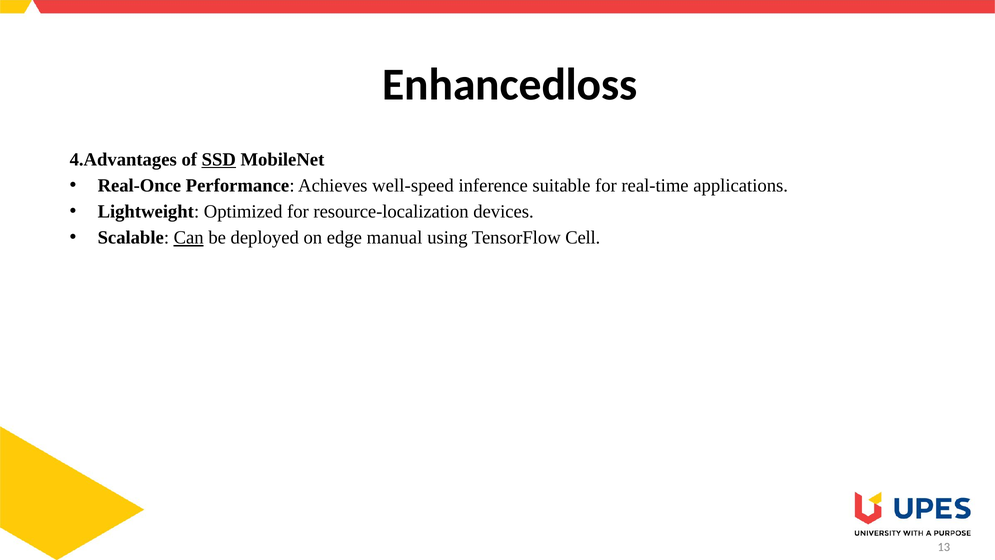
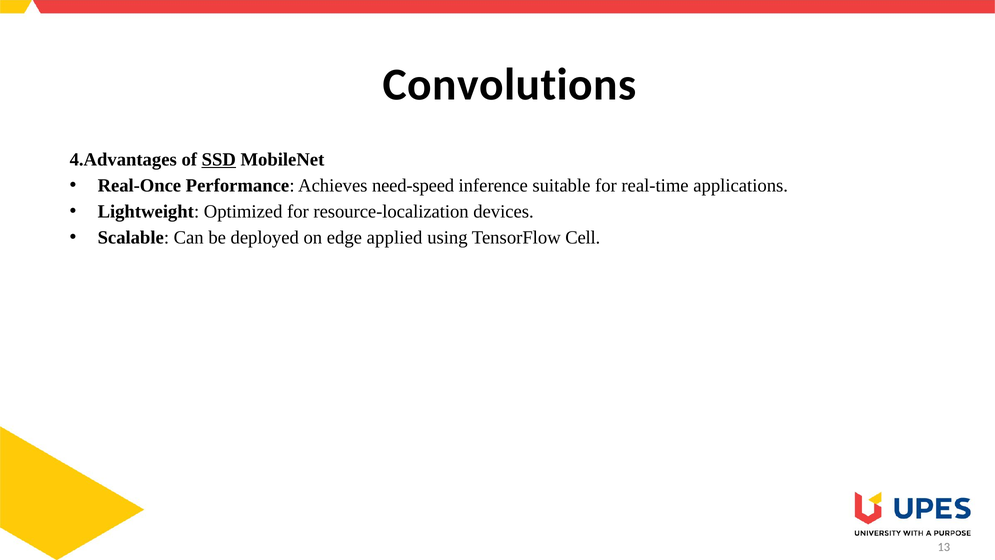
Enhancedloss: Enhancedloss -> Convolutions (510, 85)
well-speed: well-speed -> need-speed (413, 185)
Can underline: present -> none (189, 238)
manual: manual -> applied (395, 238)
